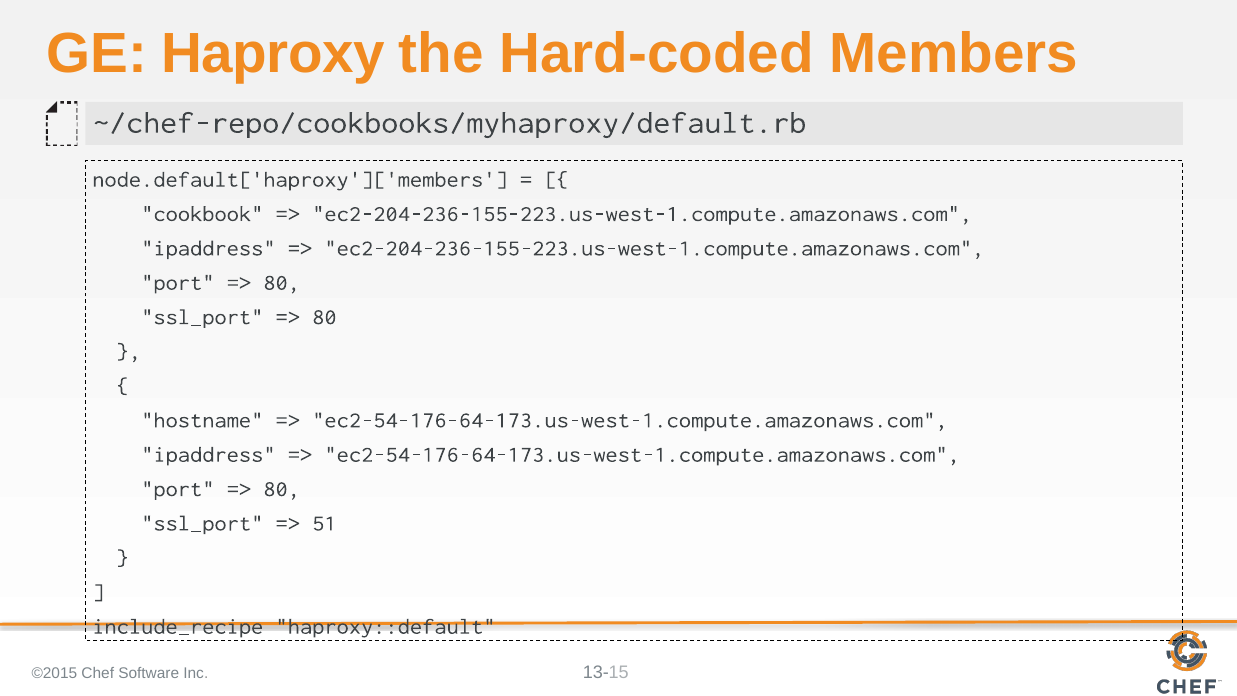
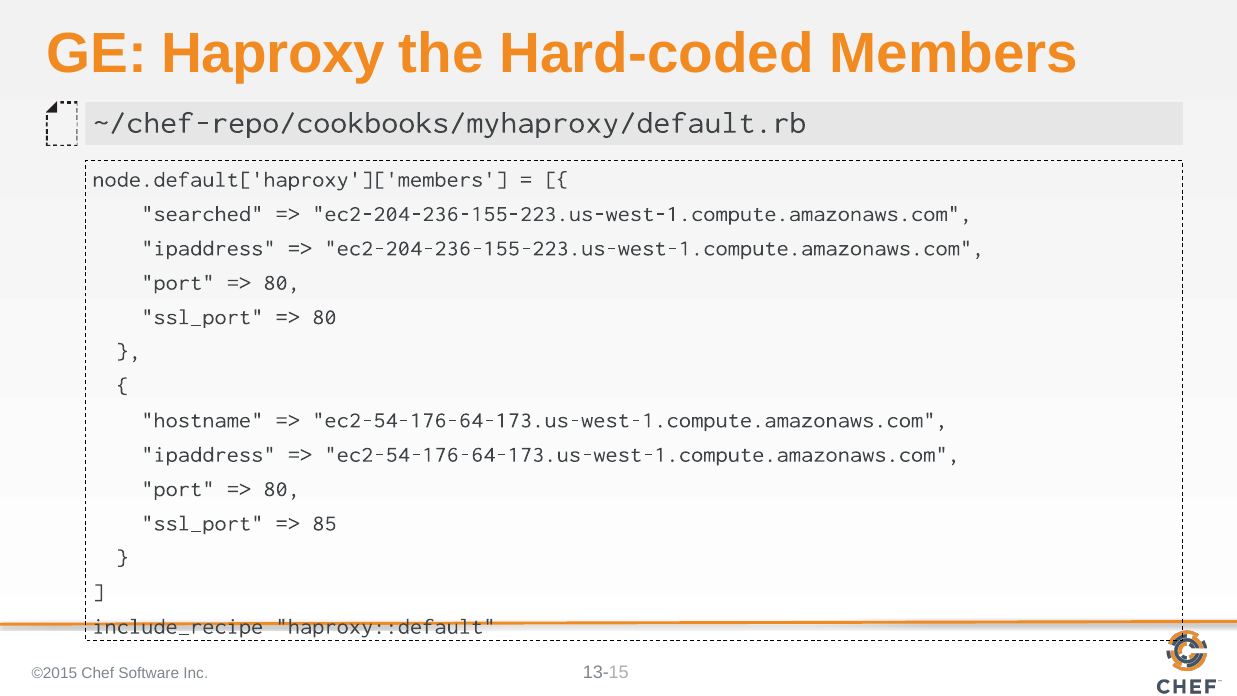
cookbook: cookbook -> searched (202, 214)
51: 51 -> 85 (324, 523)
